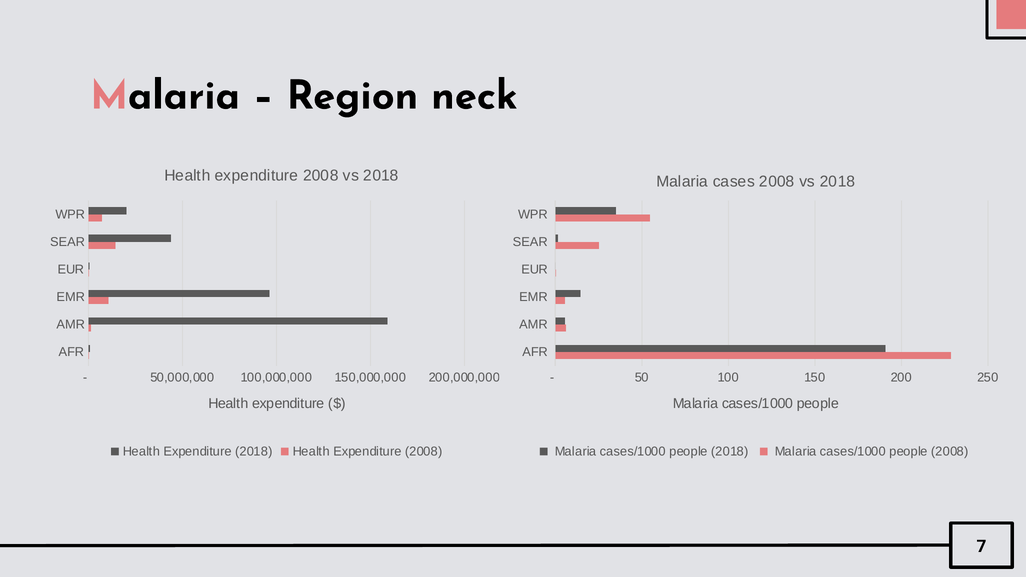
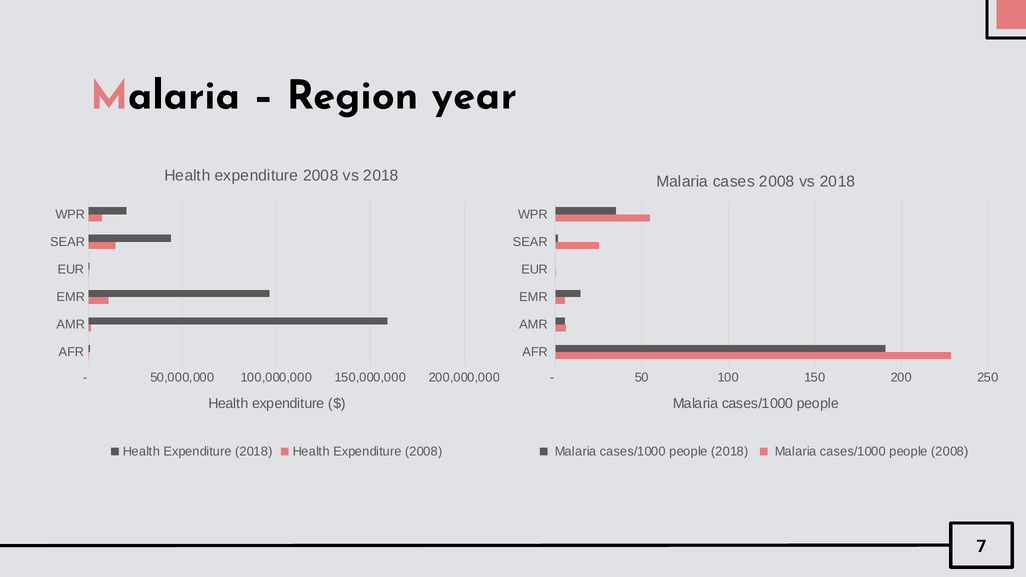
neck: neck -> year (474, 95)
